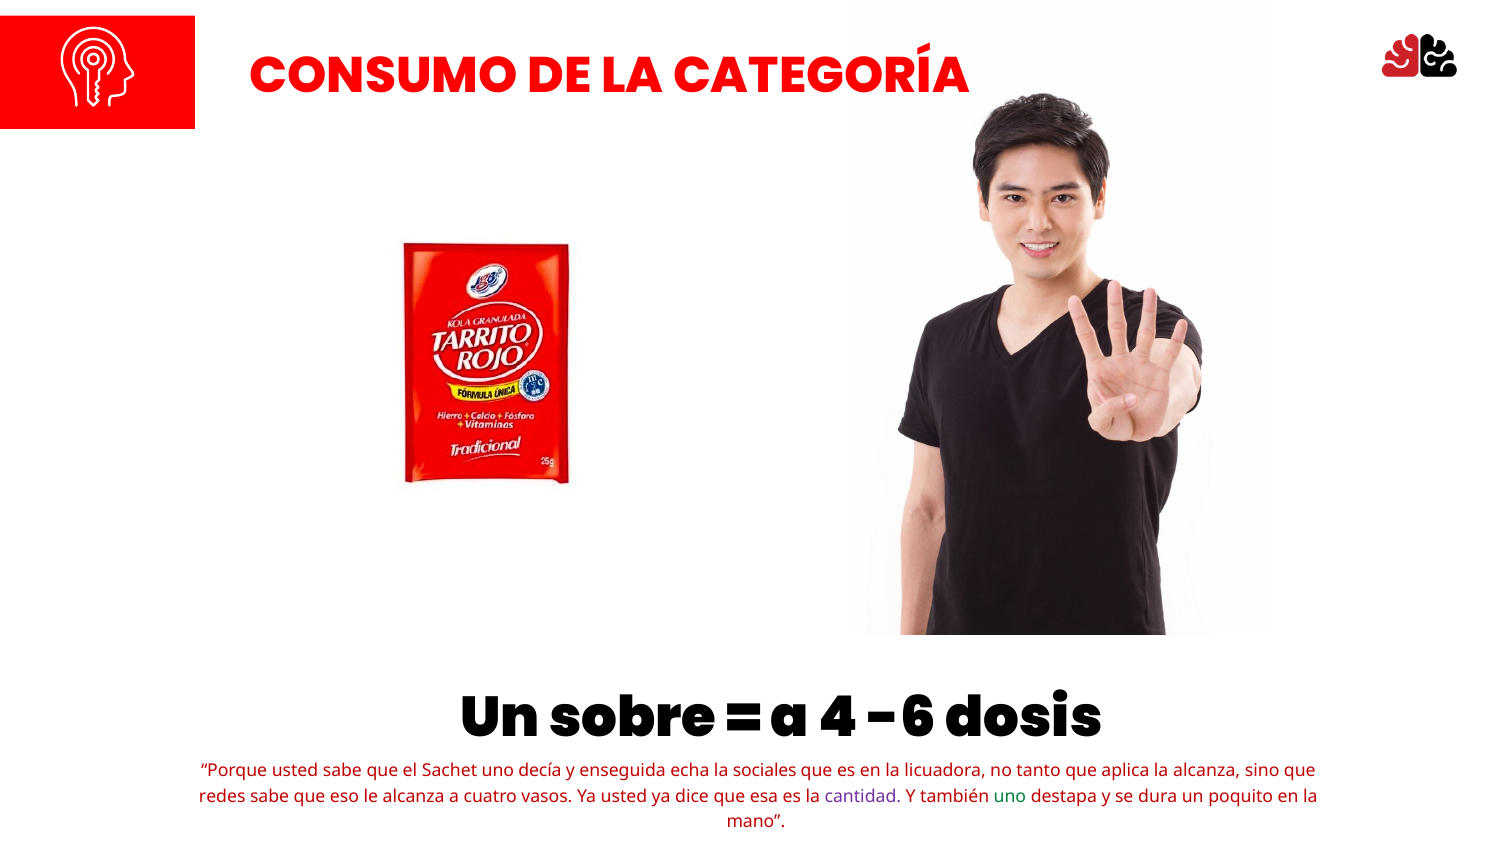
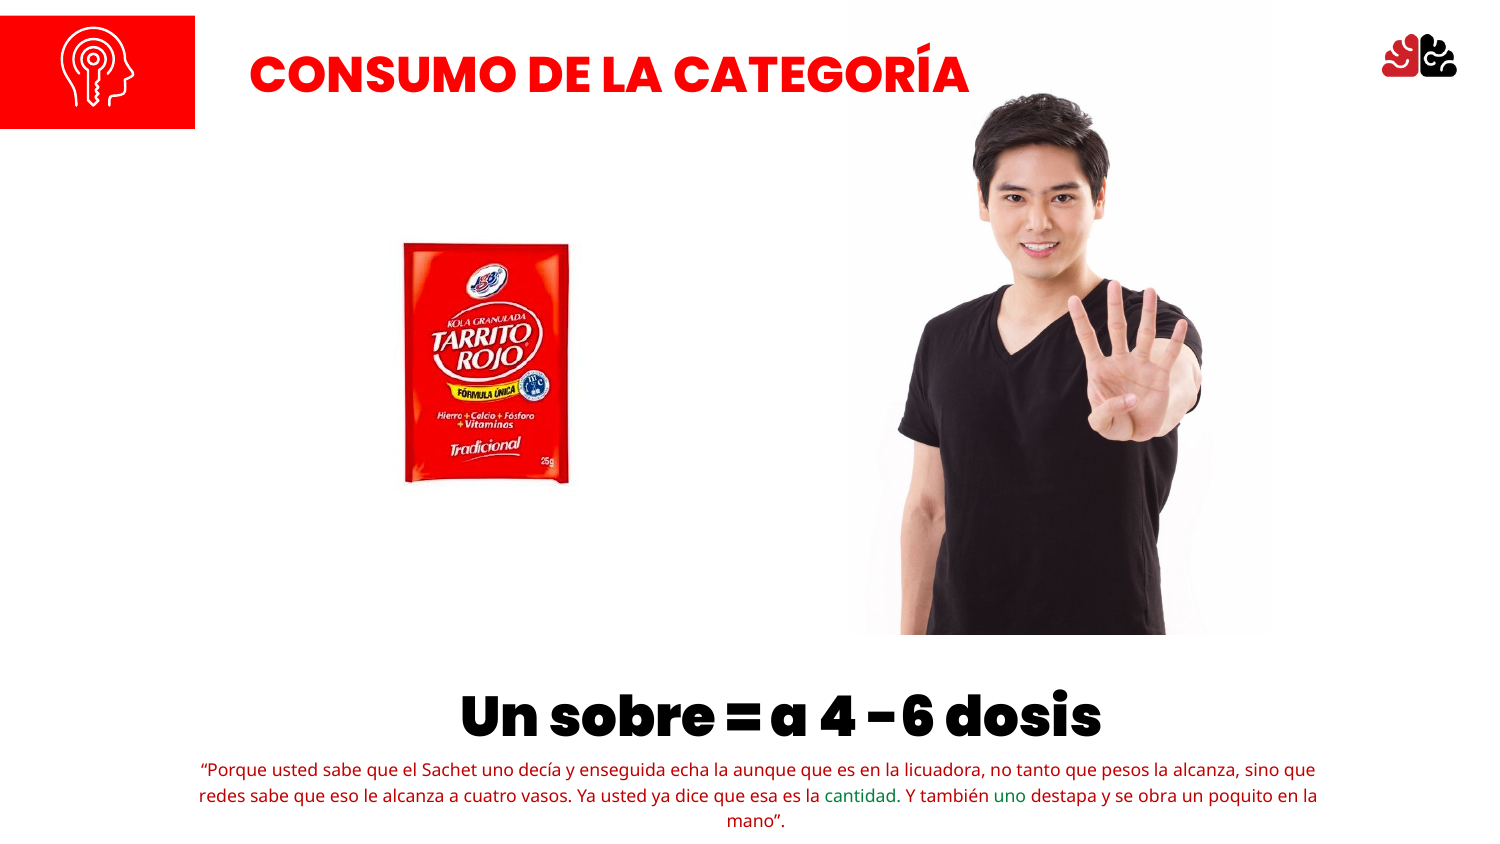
sociales: sociales -> aunque (765, 771)
aplica: aplica -> pesos (1126, 771)
cantidad colour: purple -> green (863, 796)
dura: dura -> obra (1158, 796)
